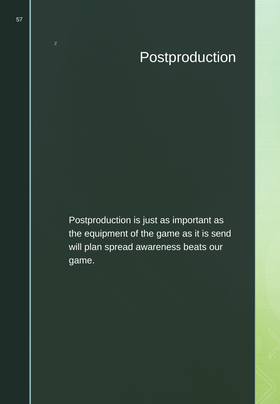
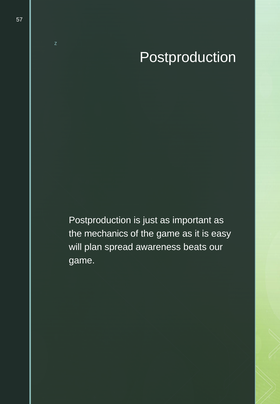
equipment: equipment -> mechanics (106, 234)
send: send -> easy (221, 234)
